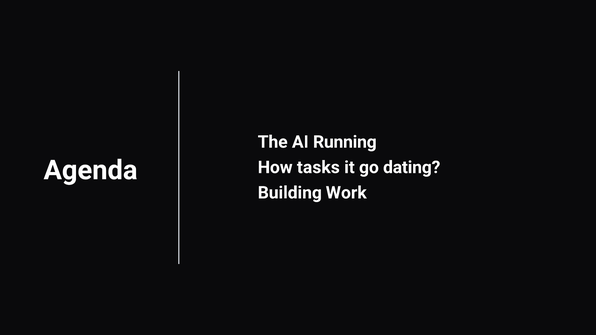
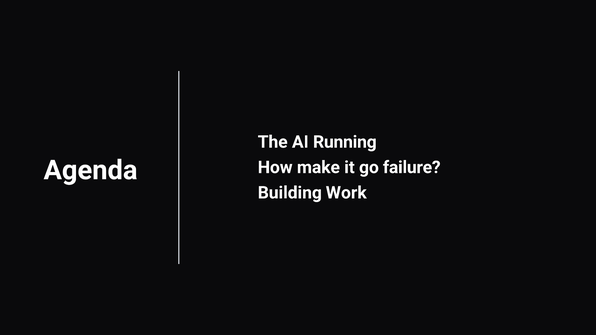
tasks: tasks -> make (318, 168)
dating: dating -> failure (412, 168)
